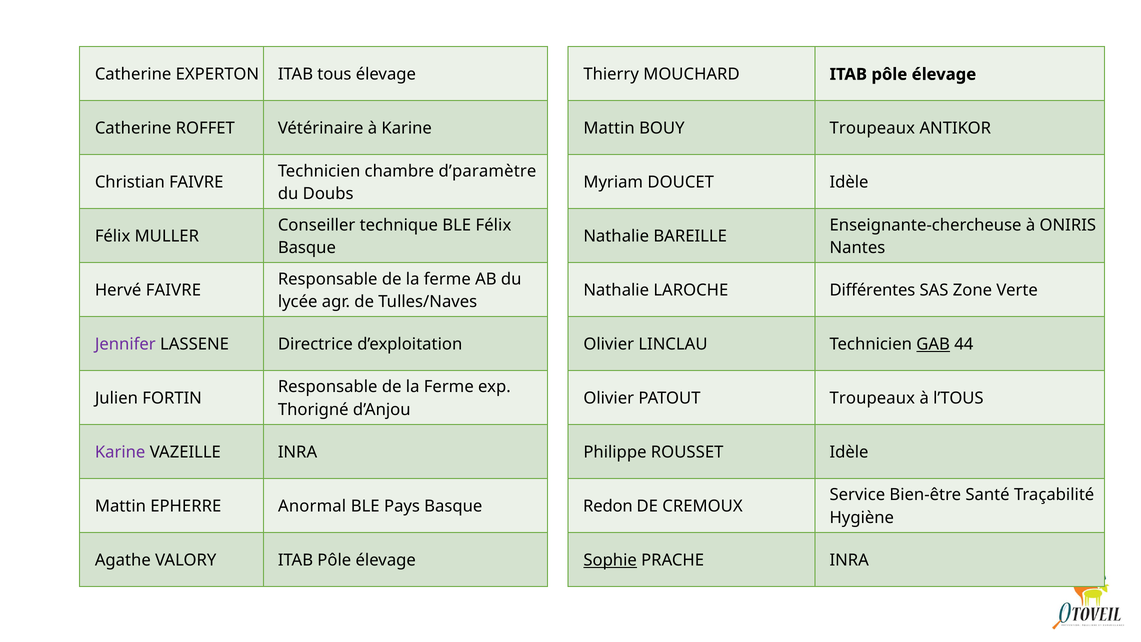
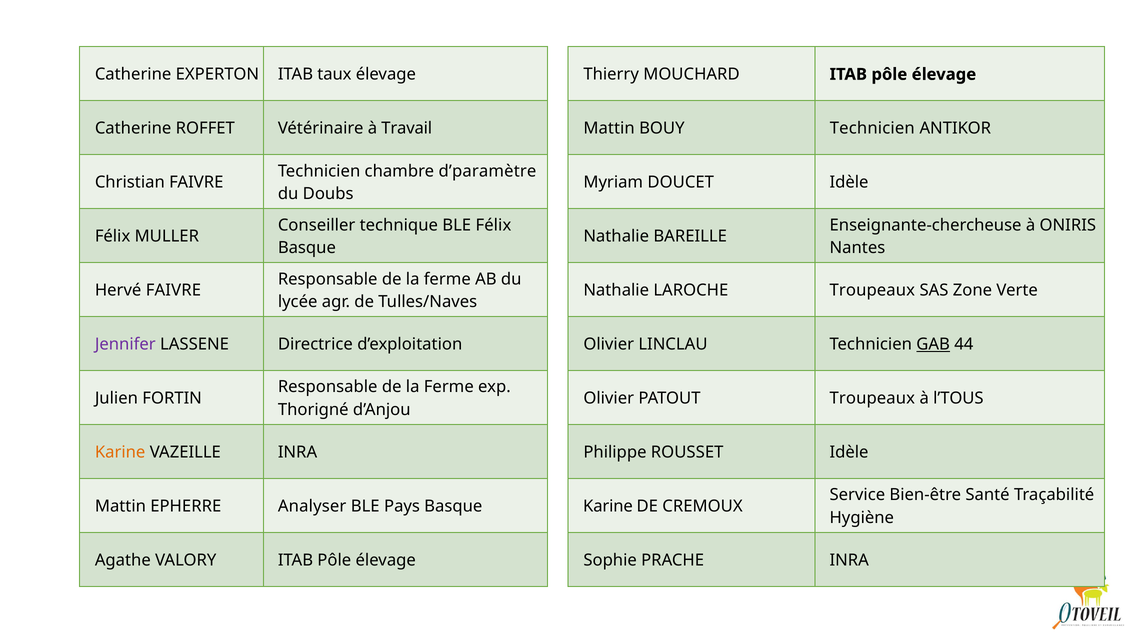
tous: tous -> taux (334, 74)
à Karine: Karine -> Travail (407, 128)
BOUY Troupeaux: Troupeaux -> Technicien (872, 128)
LAROCHE Différentes: Différentes -> Troupeaux (872, 290)
Karine colour: purple -> orange (120, 452)
Anormal: Anormal -> Analyser (312, 506)
Redon: Redon -> Karine (608, 506)
Sophie underline: present -> none (610, 560)
